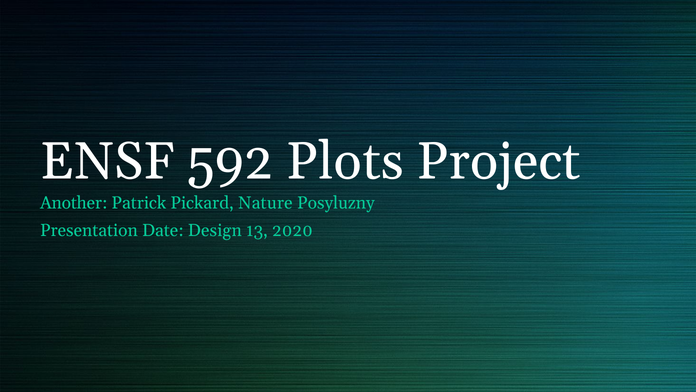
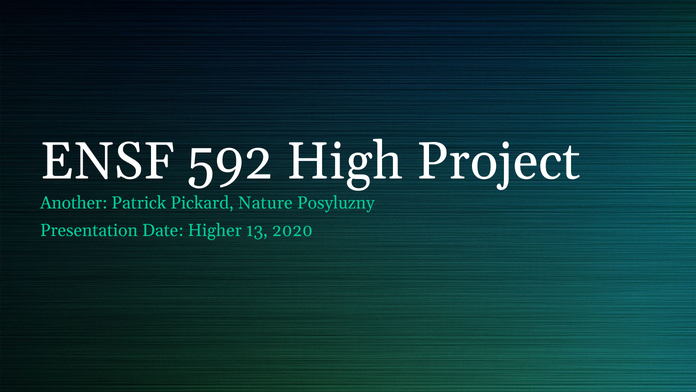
Plots: Plots -> High (345, 161)
Design: Design -> Higher (215, 230)
